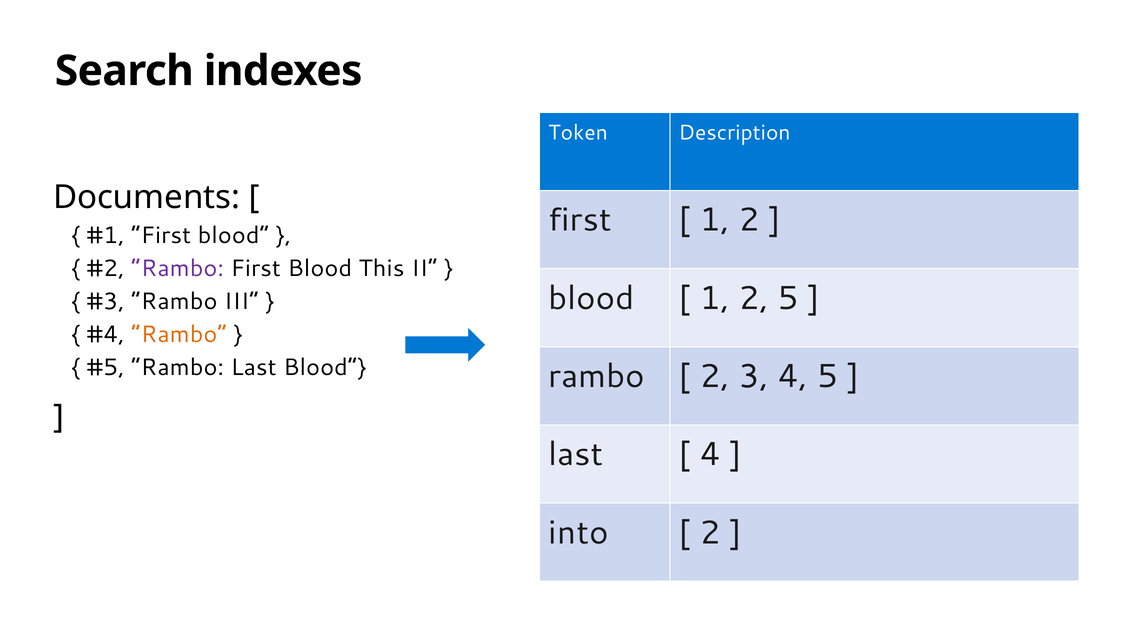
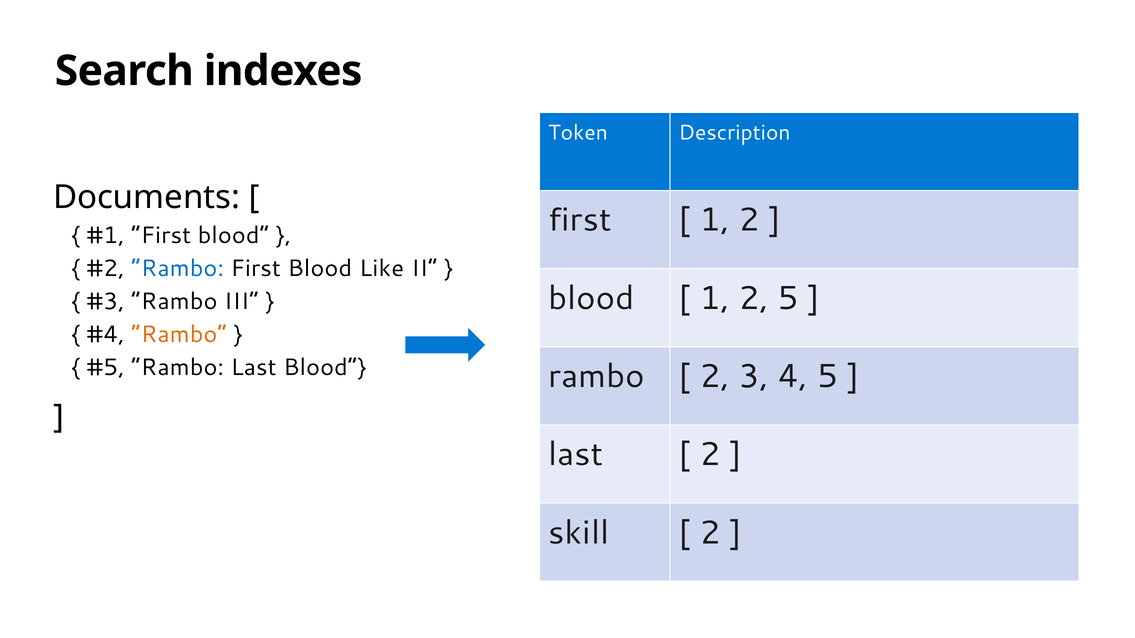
Rambo colour: purple -> blue (178, 269)
This: This -> Like (382, 269)
4: 4 -> 2 (710, 455)
into: into -> skill (579, 533)
